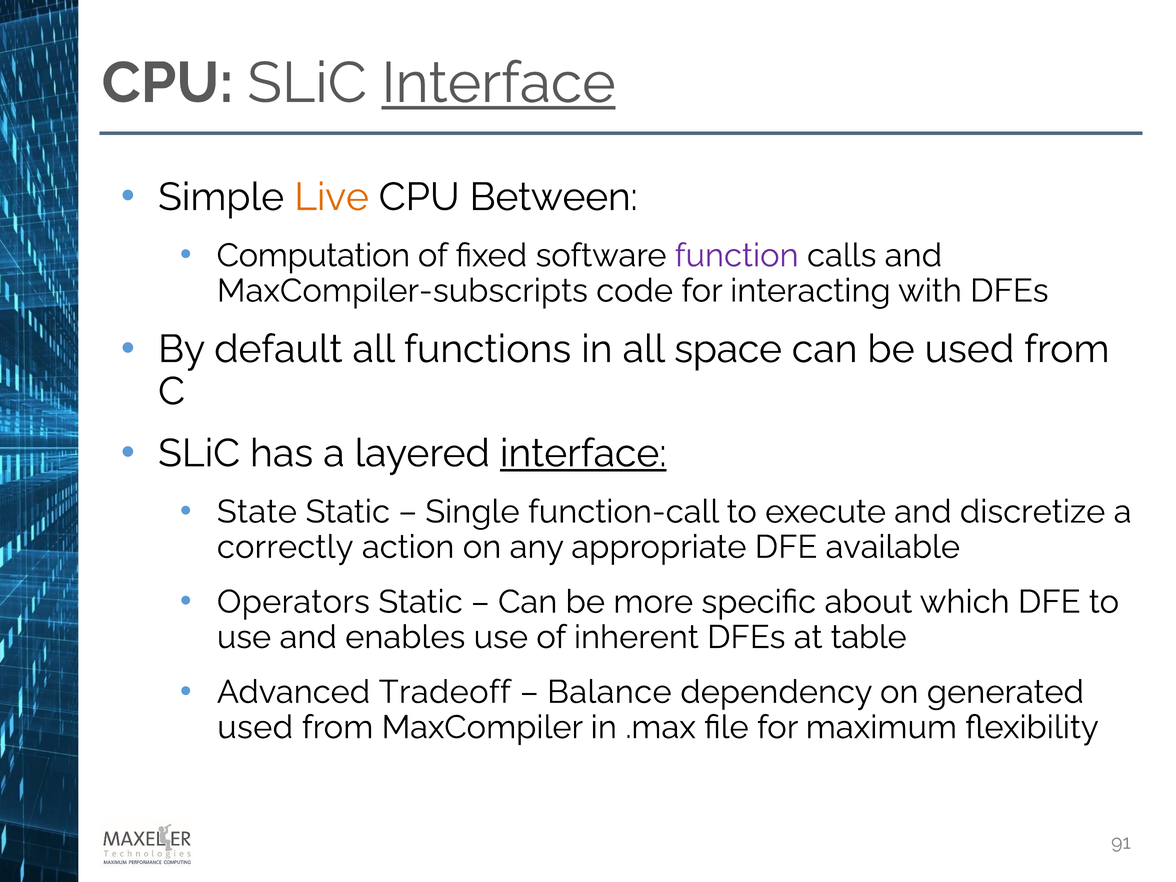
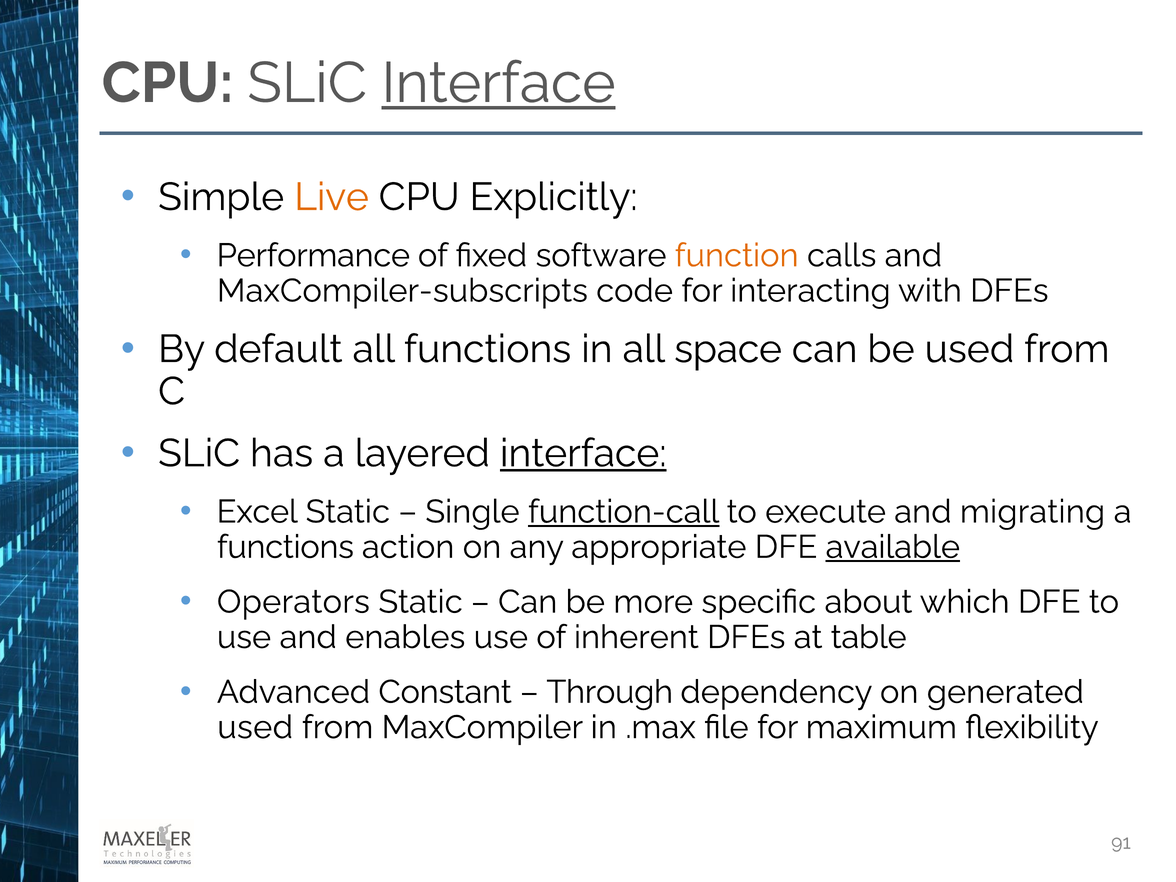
Between: Between -> Explicitly (554, 197)
Computation: Computation -> Performance (313, 256)
function colour: purple -> orange (737, 256)
State: State -> Excel (257, 512)
function-call underline: none -> present (624, 512)
discretize: discretize -> migrating (1033, 512)
correctly: correctly -> functions (285, 547)
available underline: none -> present (893, 547)
Tradeoff: Tradeoff -> Constant (445, 692)
Balance: Balance -> Through (610, 692)
